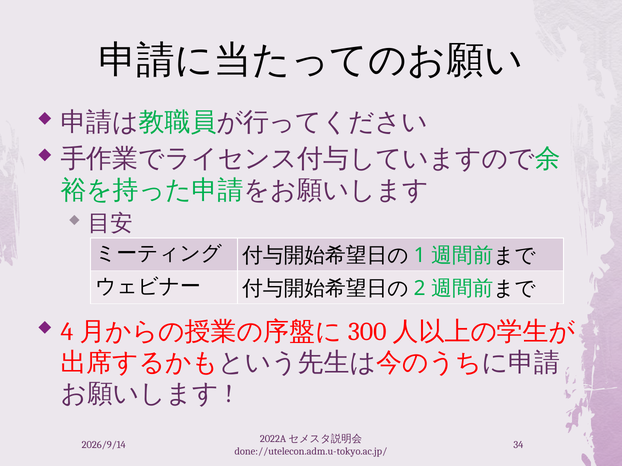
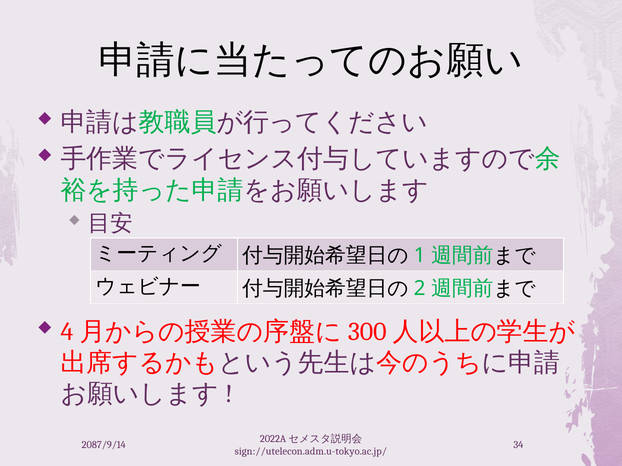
2026/9/14: 2026/9/14 -> 2087/9/14 (104, 445)
done://utelecon.adm.u-tokyo.ac.jp/: done://utelecon.adm.u-tokyo.ac.jp/ -> sign://utelecon.adm.u-tokyo.ac.jp/ (311, 452)
